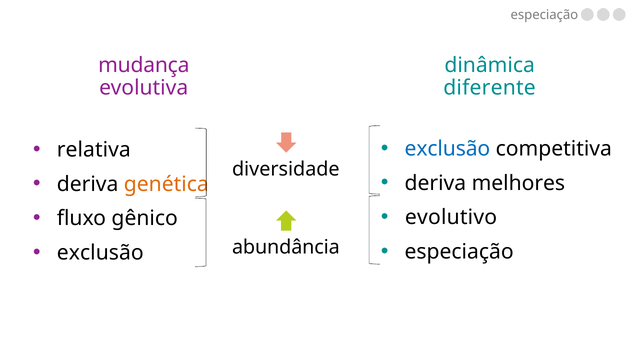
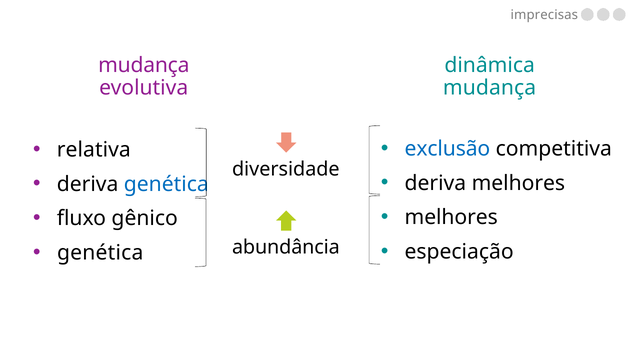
especiação: especiação -> imprecisas (544, 15)
diferente: diferente -> mudança (490, 88)
genética colour: orange -> blue (166, 184)
evolutivo: evolutivo -> melhores (451, 217)
exclusão: exclusão -> genética (100, 253)
